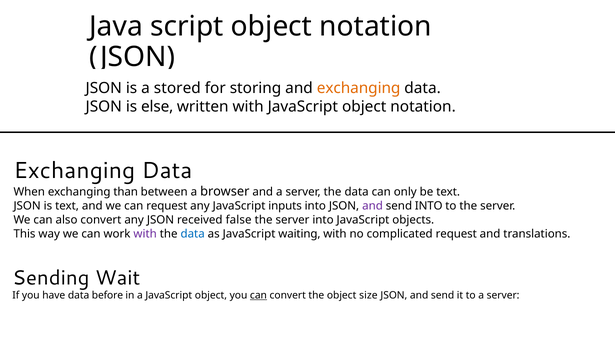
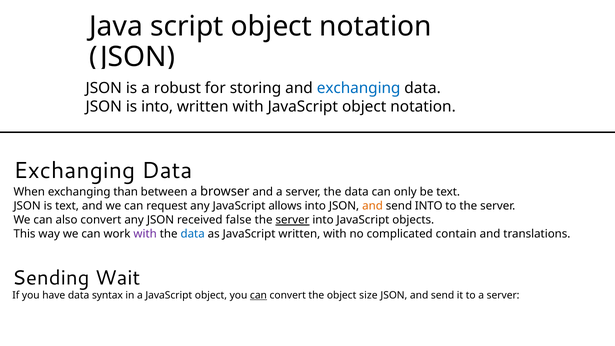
stored: stored -> robust (177, 88)
exchanging colour: orange -> blue (359, 88)
is else: else -> into (157, 107)
inputs: inputs -> allows (285, 206)
and colour: purple -> orange (373, 206)
server underline: none -> present (292, 220)
JavaScript waiting: waiting -> written (299, 234)
complicated request: request -> contain (456, 234)
before: before -> syntax (107, 295)
